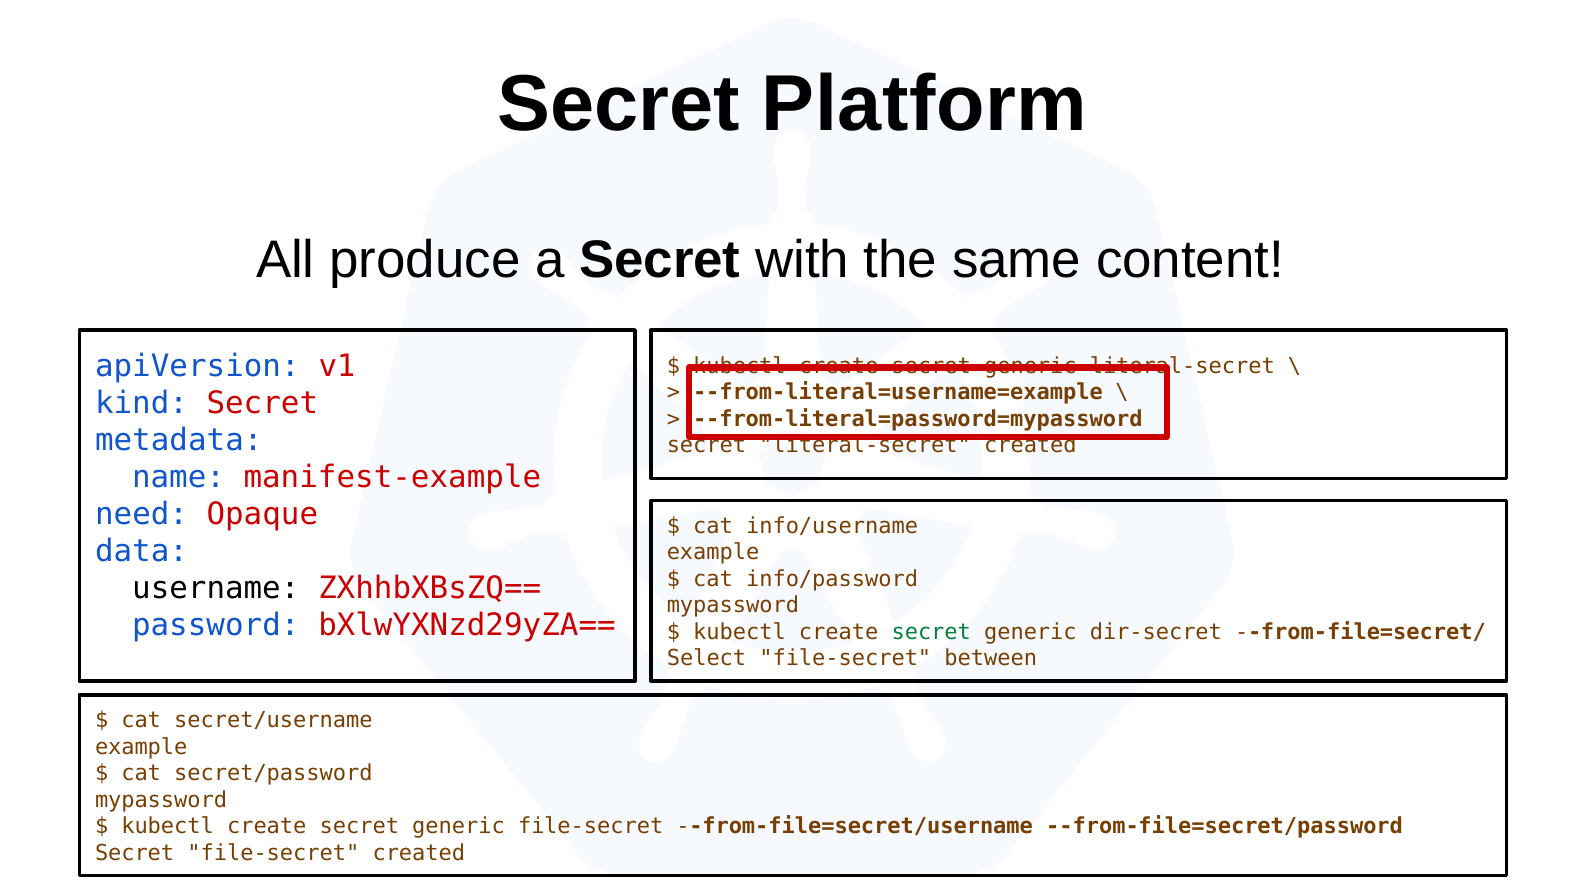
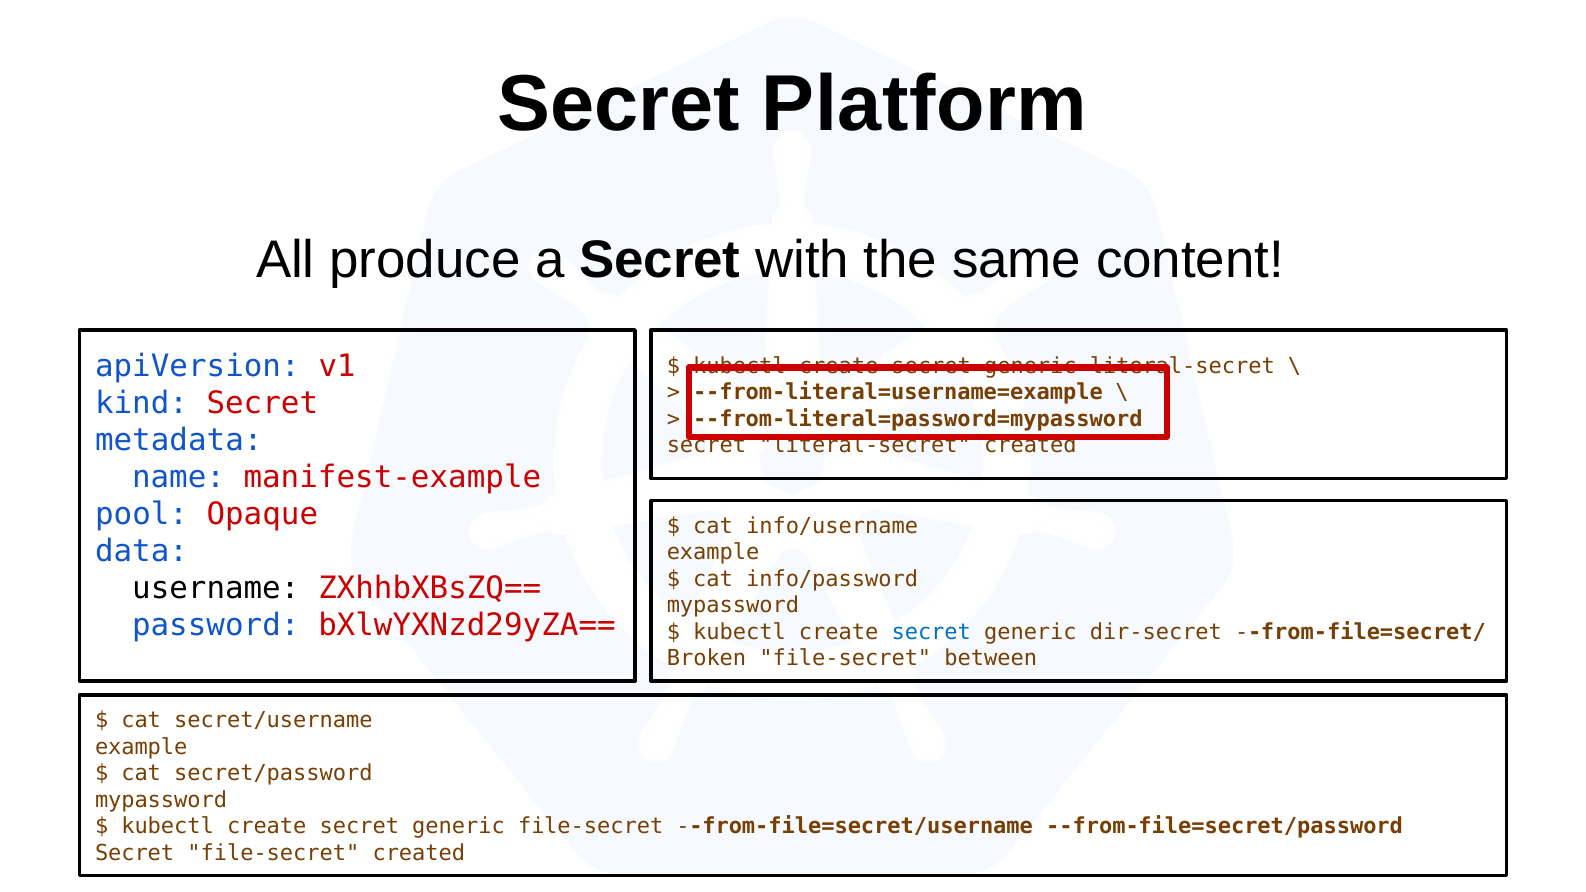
need: need -> pool (142, 515)
secret colour: green -> blue (931, 632)
Select: Select -> Broken (707, 659)
